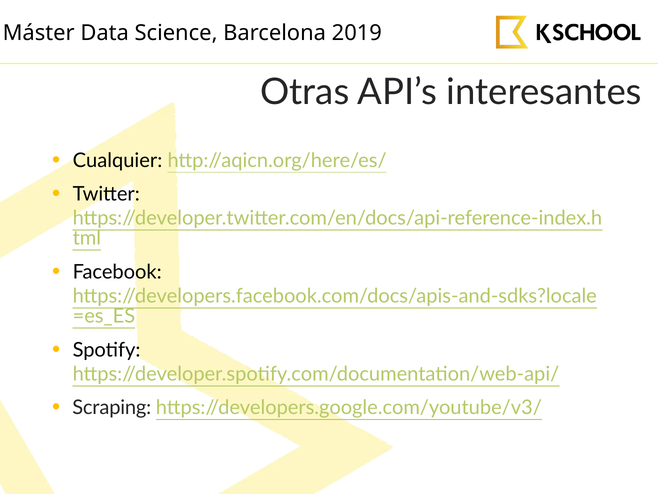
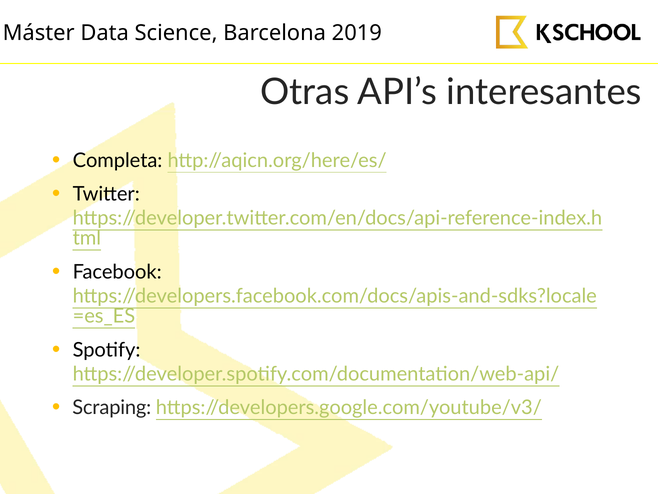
Cualquier: Cualquier -> Completa (117, 160)
